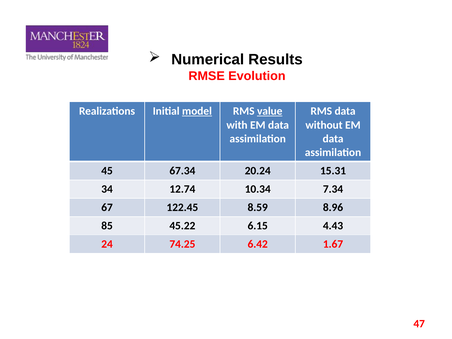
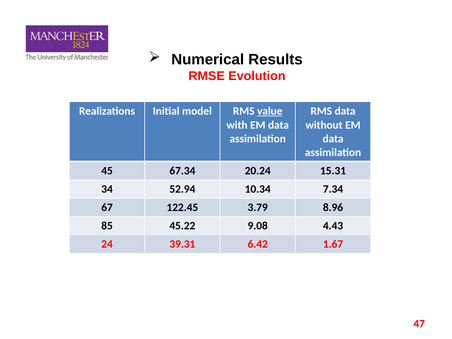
model underline: present -> none (197, 111)
12.74: 12.74 -> 52.94 (182, 189)
8.59: 8.59 -> 3.79 (258, 208)
6.15: 6.15 -> 9.08 (258, 226)
74.25: 74.25 -> 39.31 (182, 244)
